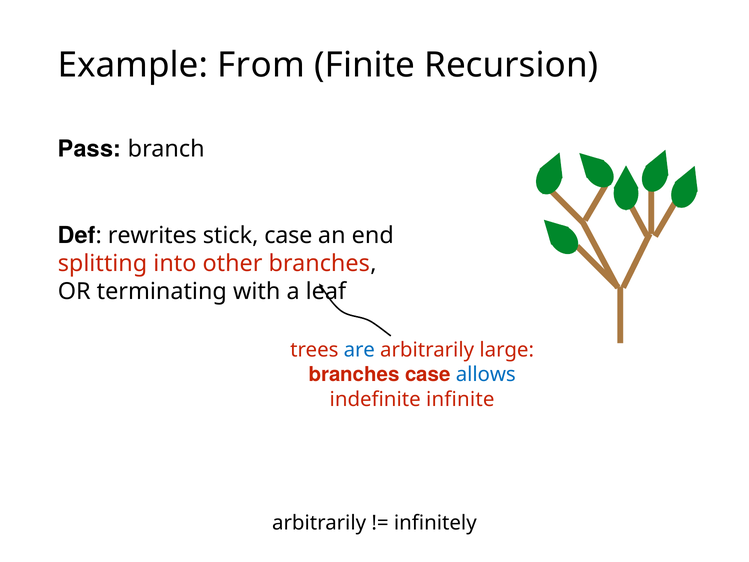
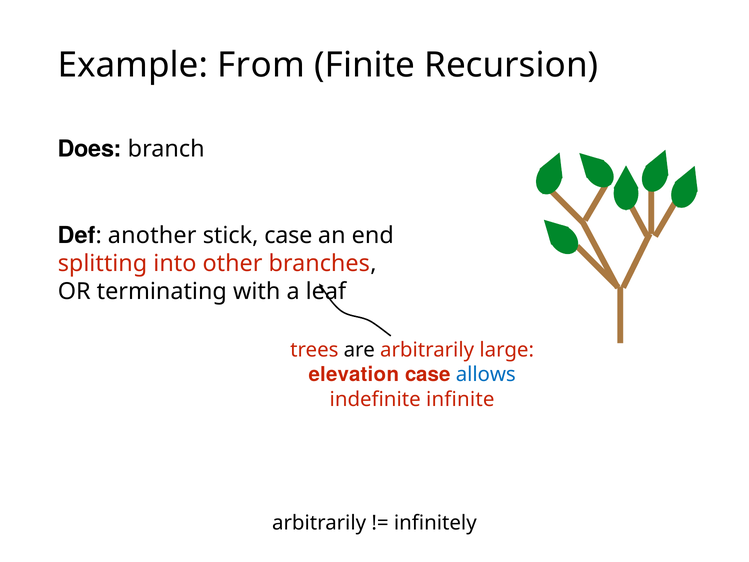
Pass: Pass -> Does (90, 149)
rewrites: rewrites -> another (152, 235)
are colour: blue -> black (359, 350)
branches: branches -> elevation (354, 375)
